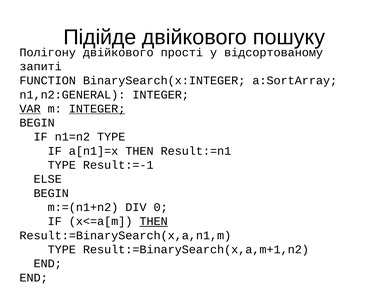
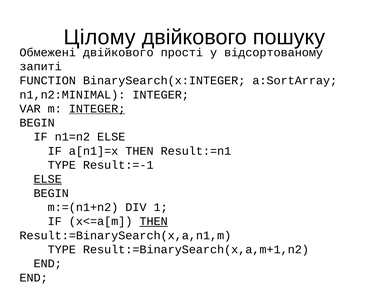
Підійде: Підійде -> Цілому (100, 37)
Полігону: Полігону -> Обмежені (48, 53)
n1,n2:GENERAL: n1,n2:GENERAL -> n1,n2:MINIMAL (72, 95)
VAR underline: present -> none (30, 109)
n1=n2 TYPE: TYPE -> ELSE (111, 137)
ELSE underline: none -> present (48, 180)
0: 0 -> 1 (161, 208)
